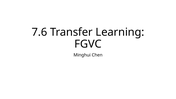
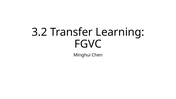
7.6: 7.6 -> 3.2 (39, 32)
